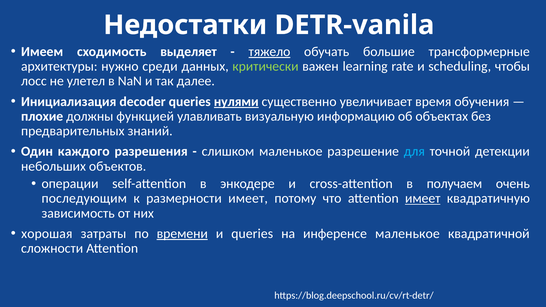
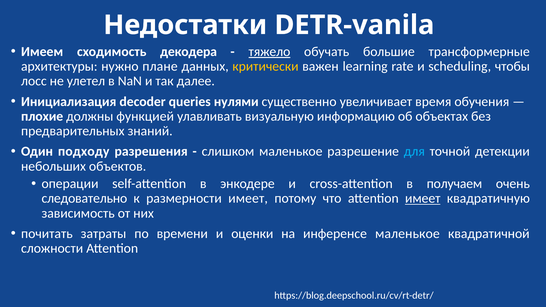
выделяет: выделяет -> декодера (189, 52)
среди: среди -> плане (160, 66)
критически colour: light green -> yellow (265, 66)
нулями underline: present -> none (236, 102)
каждого: каждого -> подходу (84, 152)
последующим: последующим -> следовательно (84, 199)
хорошая: хорошая -> почитать (47, 234)
времени underline: present -> none (182, 234)
и queries: queries -> оценки (252, 234)
